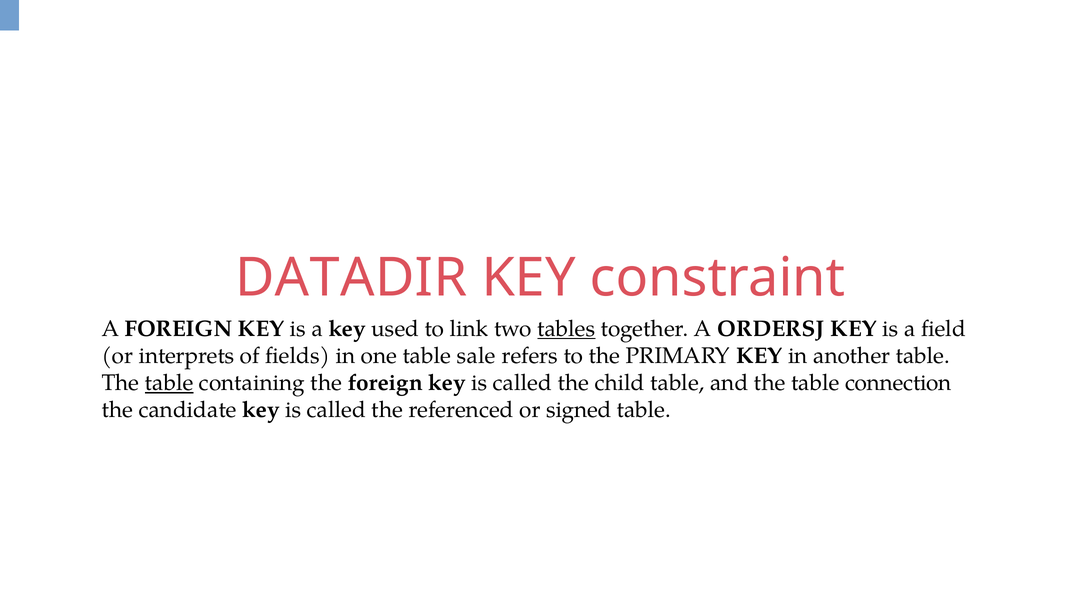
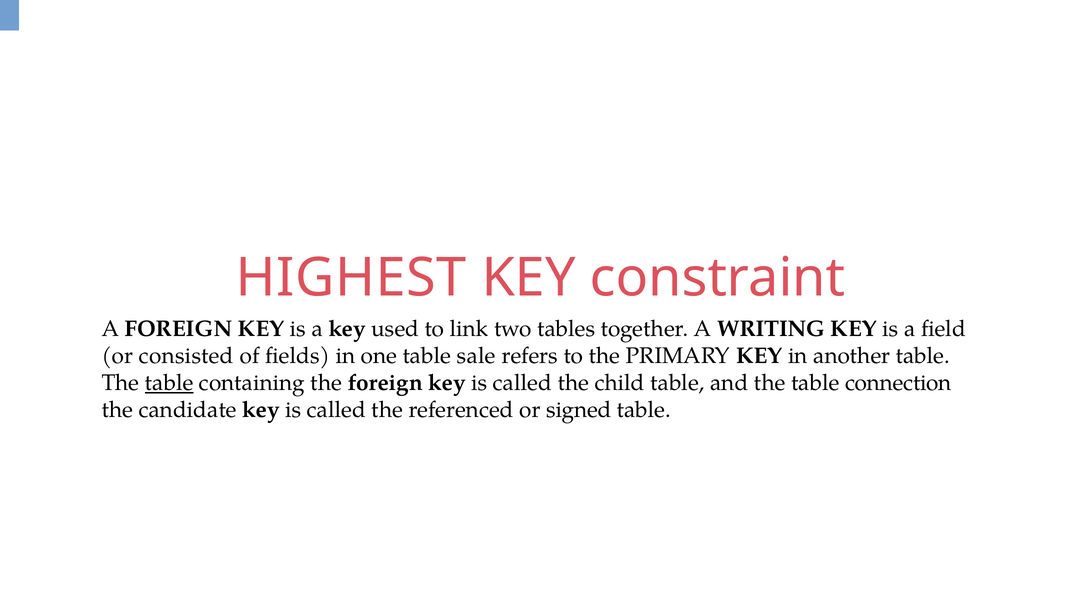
DATADIR: DATADIR -> HIGHEST (351, 278)
tables underline: present -> none (566, 329)
ORDERSJ: ORDERSJ -> WRITING (771, 329)
interprets: interprets -> consisted (186, 356)
